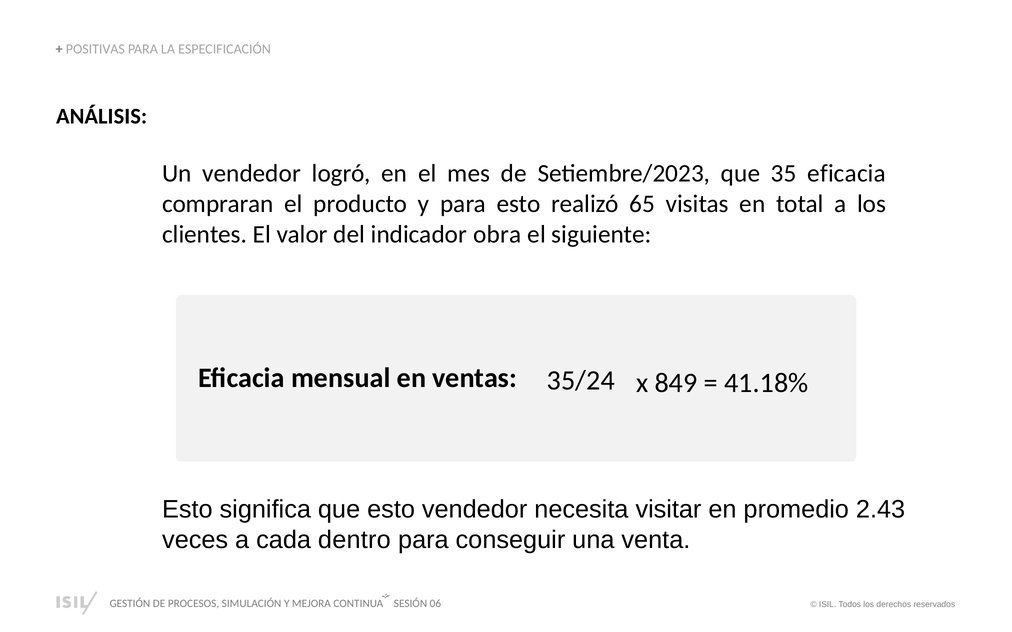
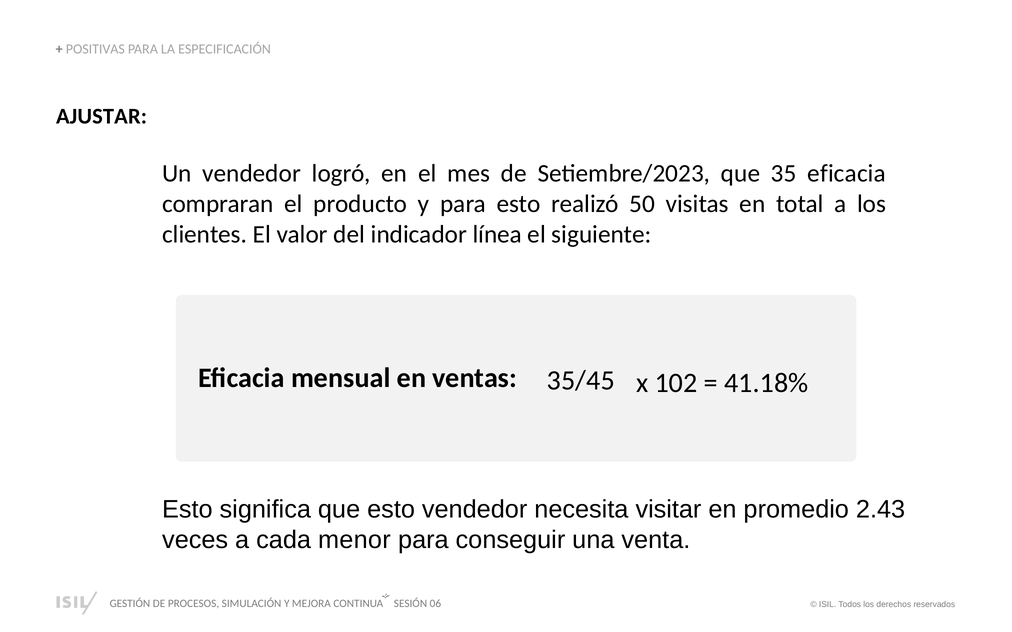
ANÁLISIS: ANÁLISIS -> AJUSTAR (101, 116)
65: 65 -> 50 (642, 204)
obra: obra -> línea (497, 234)
35/24: 35/24 -> 35/45 (581, 381)
849: 849 -> 102 (676, 383)
dentro: dentro -> menor (354, 540)
